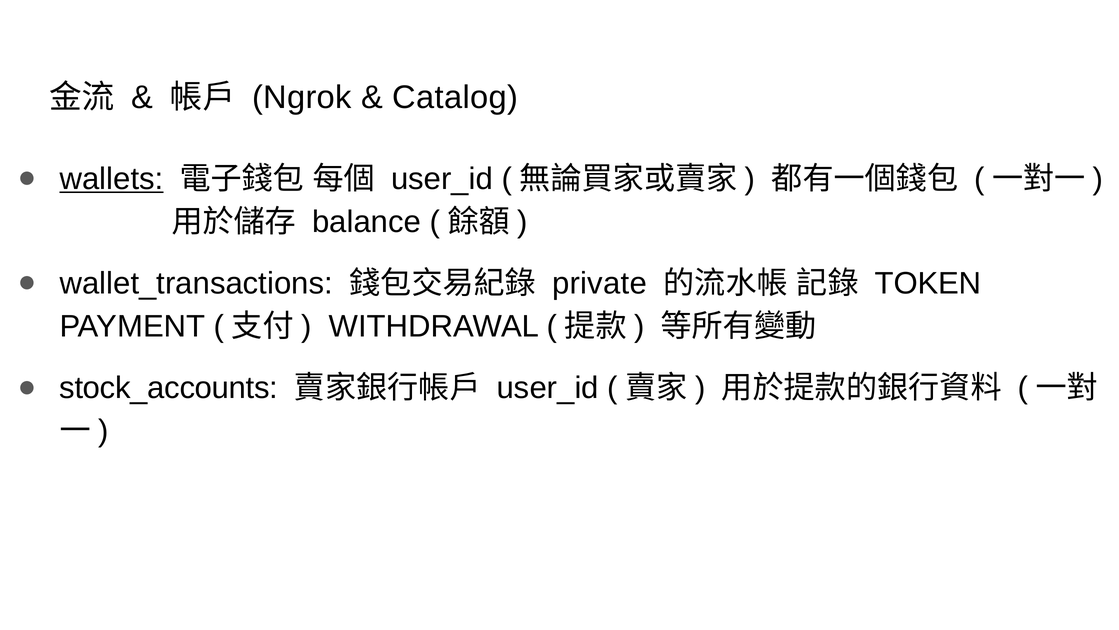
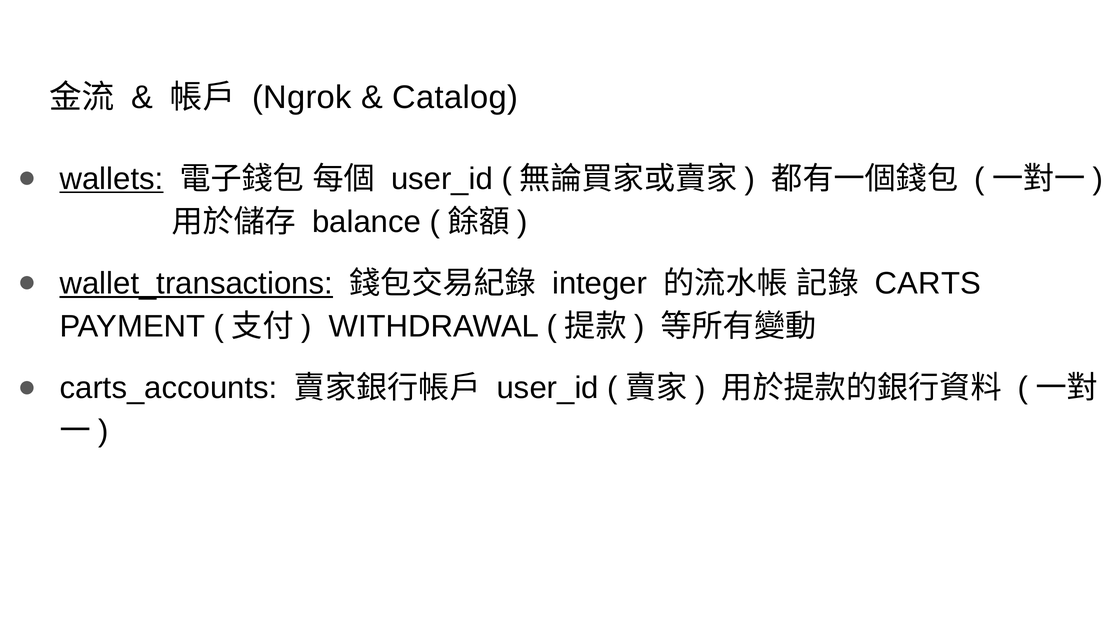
wallet_transactions underline: none -> present (196, 283)
private: private -> integer (600, 283)
TOKEN: TOKEN -> CARTS (928, 283)
stock_accounts: stock_accounts -> carts_accounts (169, 388)
